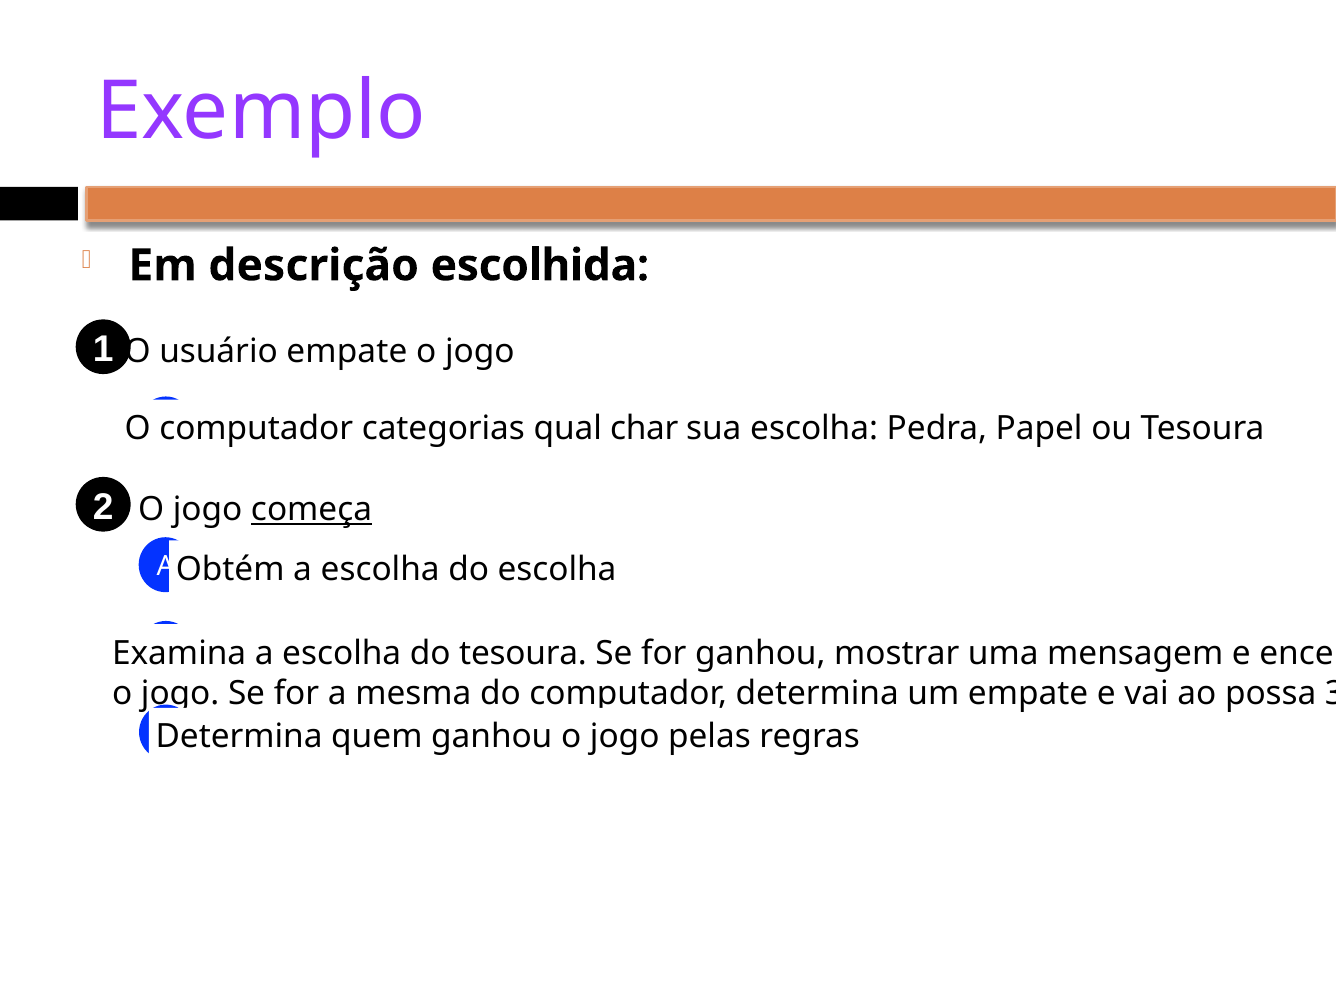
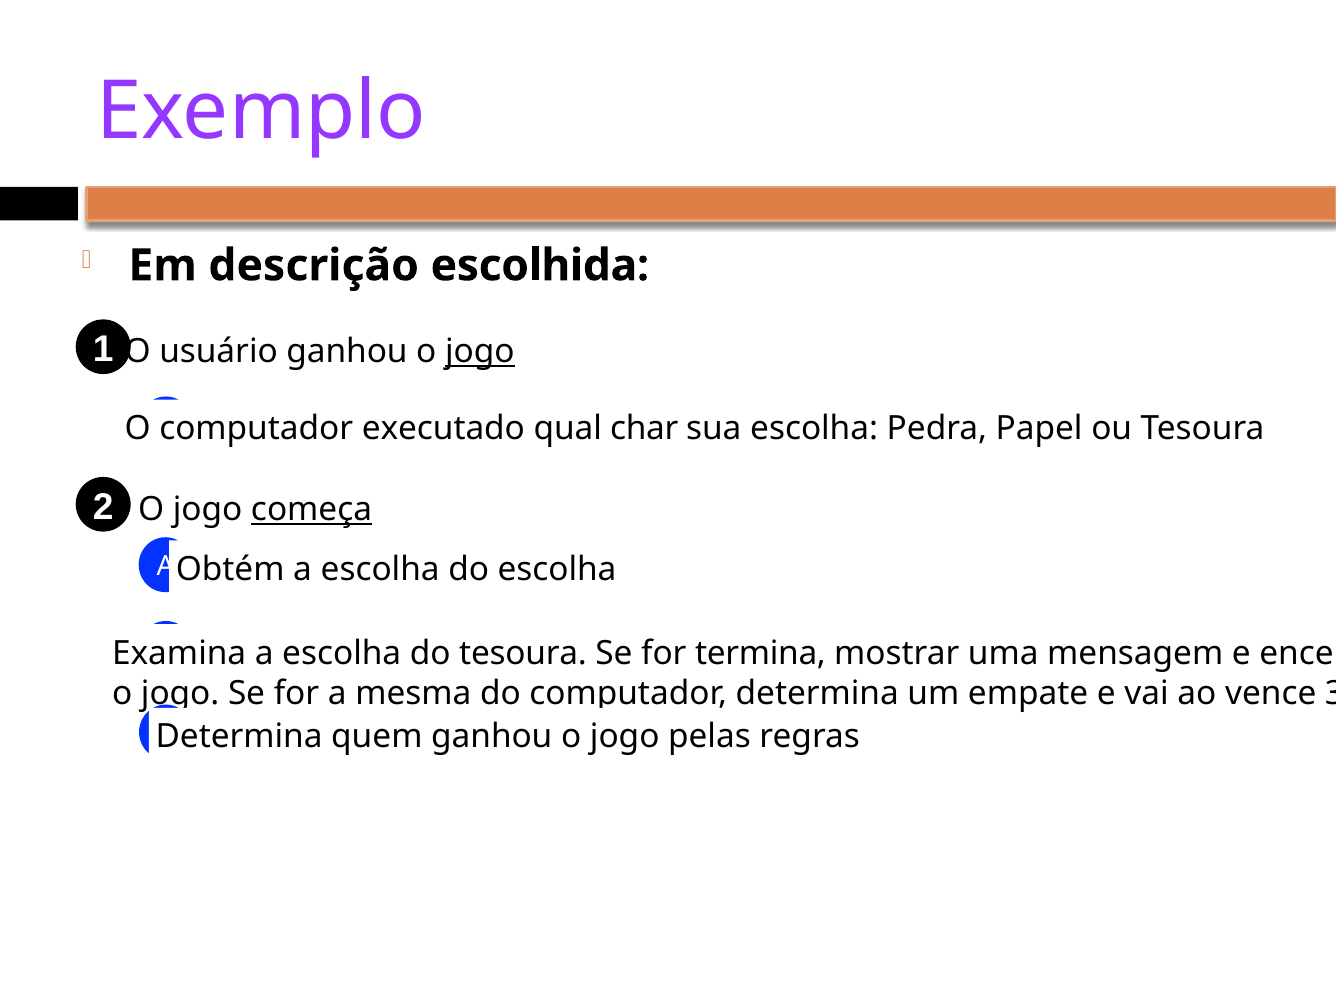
usuário empate: empate -> ganhou (347, 351)
jogo underline: none -> present (480, 351)
categorias: categorias -> executado (443, 429)
for ganhou: ganhou -> termina (761, 653)
possa: possa -> vence (1271, 693)
